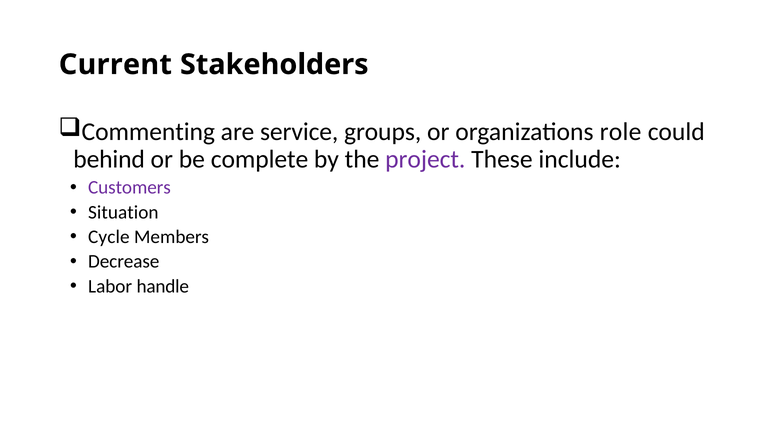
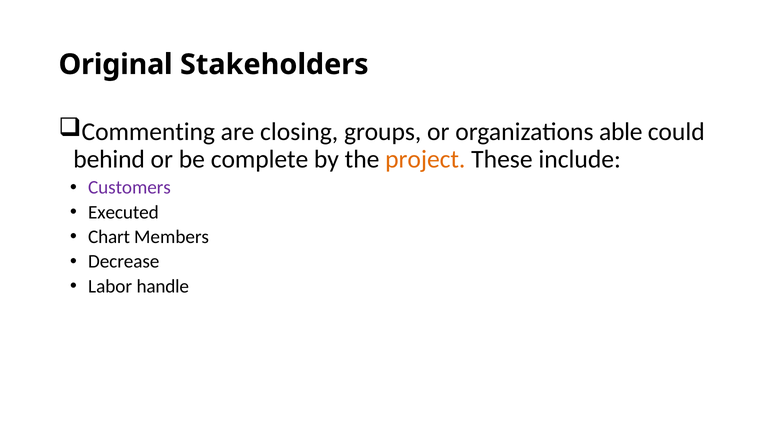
Current: Current -> Original (116, 65)
service: service -> closing (299, 132)
role: role -> able (621, 132)
project colour: purple -> orange (425, 159)
Situation: Situation -> Executed (123, 212)
Cycle: Cycle -> Chart (109, 237)
